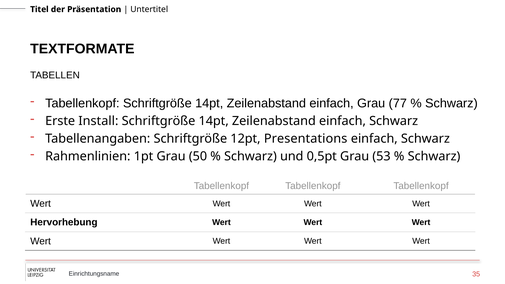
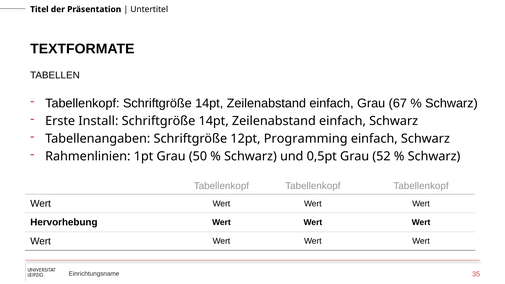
77: 77 -> 67 (398, 103)
Presentations: Presentations -> Programming (306, 139)
53: 53 -> 52 (382, 156)
